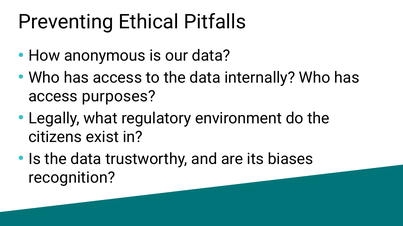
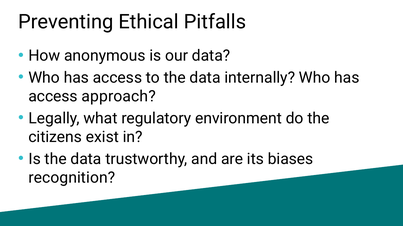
purposes: purposes -> approach (119, 97)
